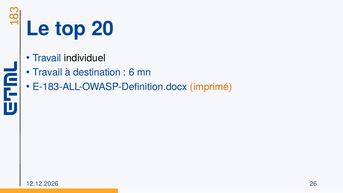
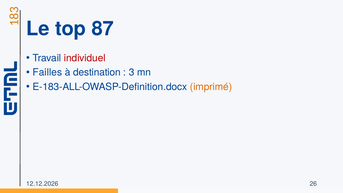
20: 20 -> 87 (103, 29)
individuel colour: black -> red (85, 58)
Travail: Travail -> Failles (47, 72)
6: 6 -> 3 (132, 72)
